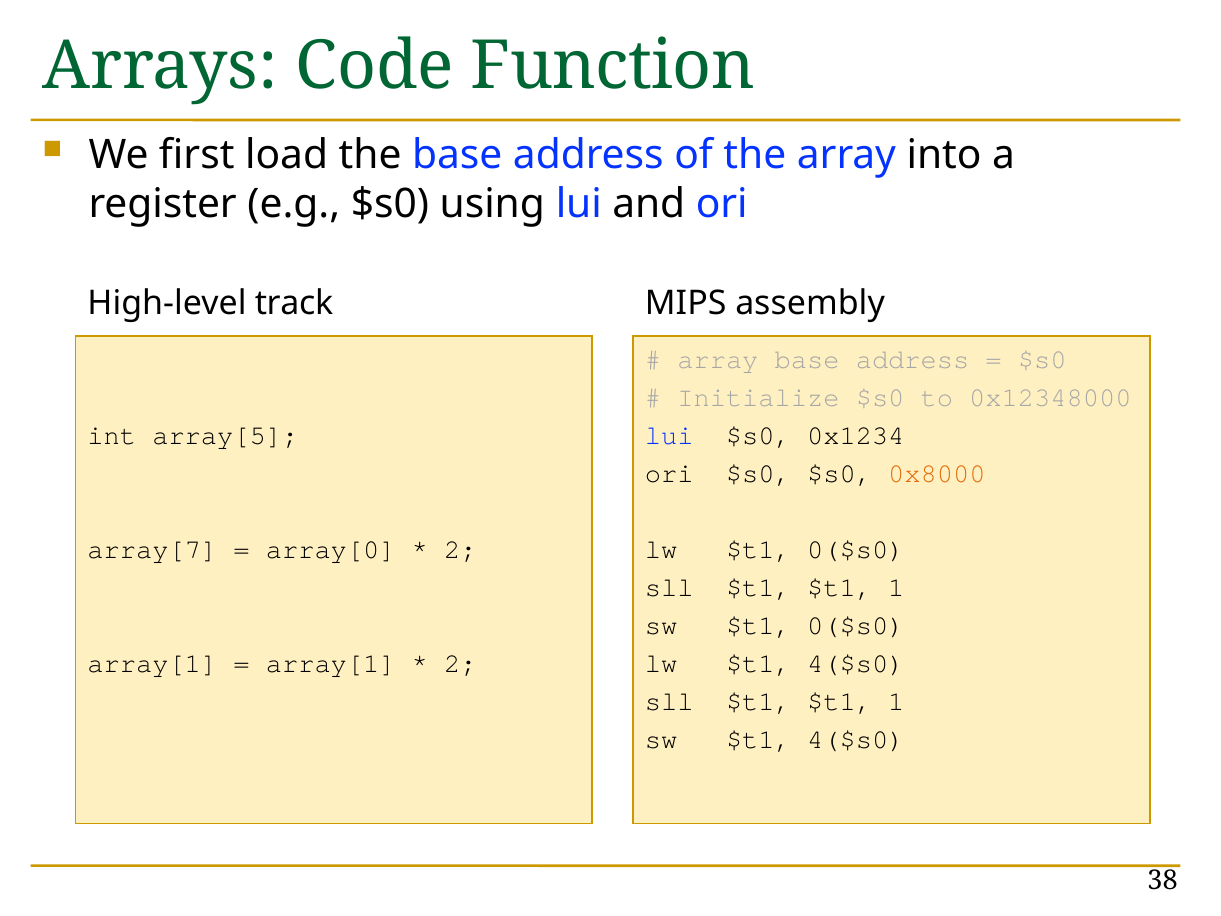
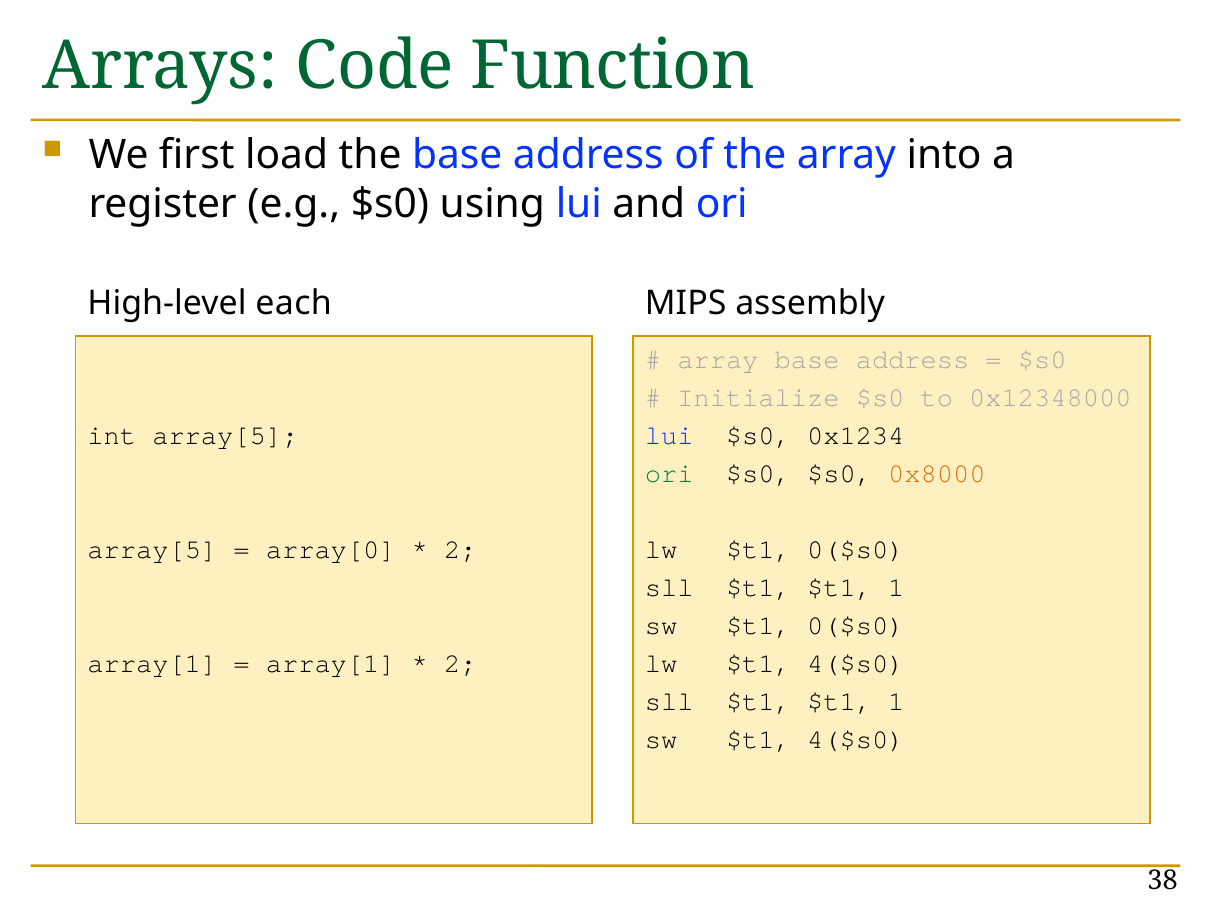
track: track -> each (294, 303)
ori colour: black -> green (669, 474)
array[7: array[7 -> array[5 (152, 550)
